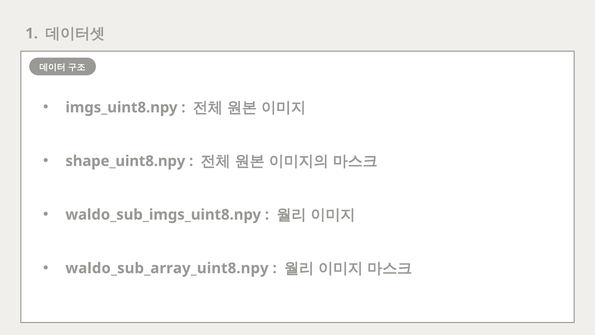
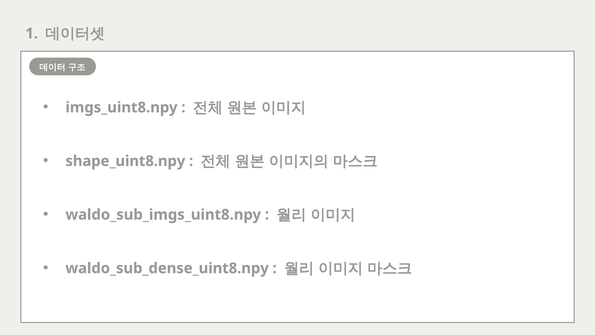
waldo_sub_array_uint8.npy: waldo_sub_array_uint8.npy -> waldo_sub_dense_uint8.npy (167, 268)
